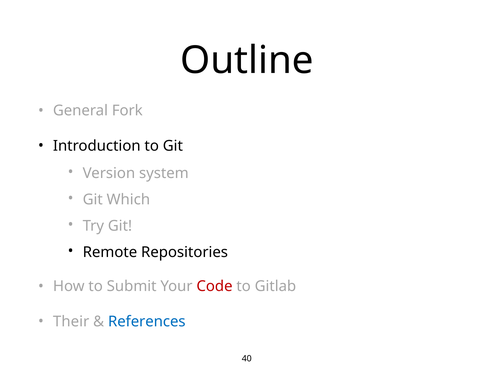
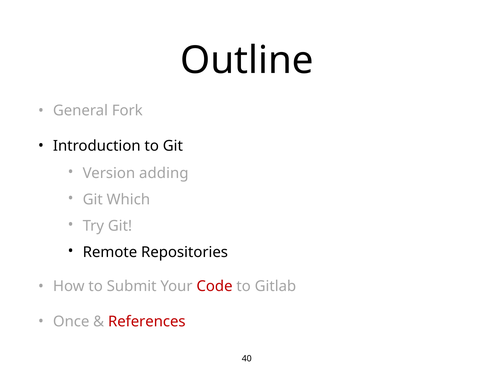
system: system -> adding (164, 174)
Their: Their -> Once (71, 322)
References colour: blue -> red (147, 322)
